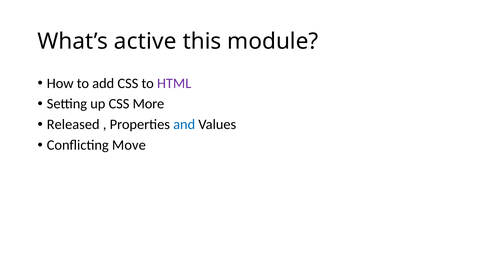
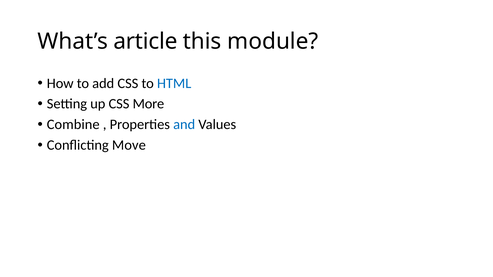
active: active -> article (145, 41)
HTML colour: purple -> blue (174, 83)
Released: Released -> Combine (73, 125)
